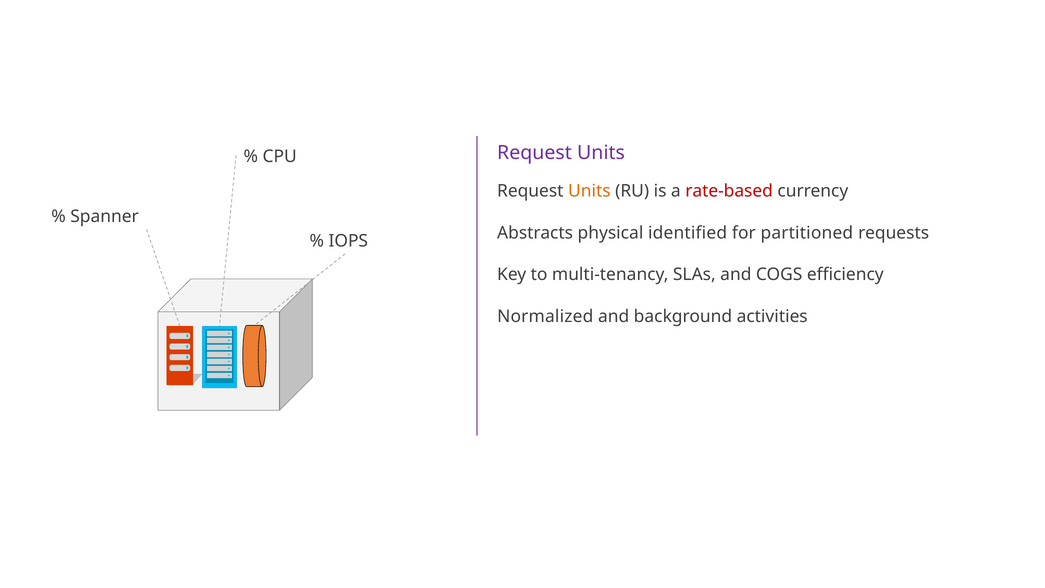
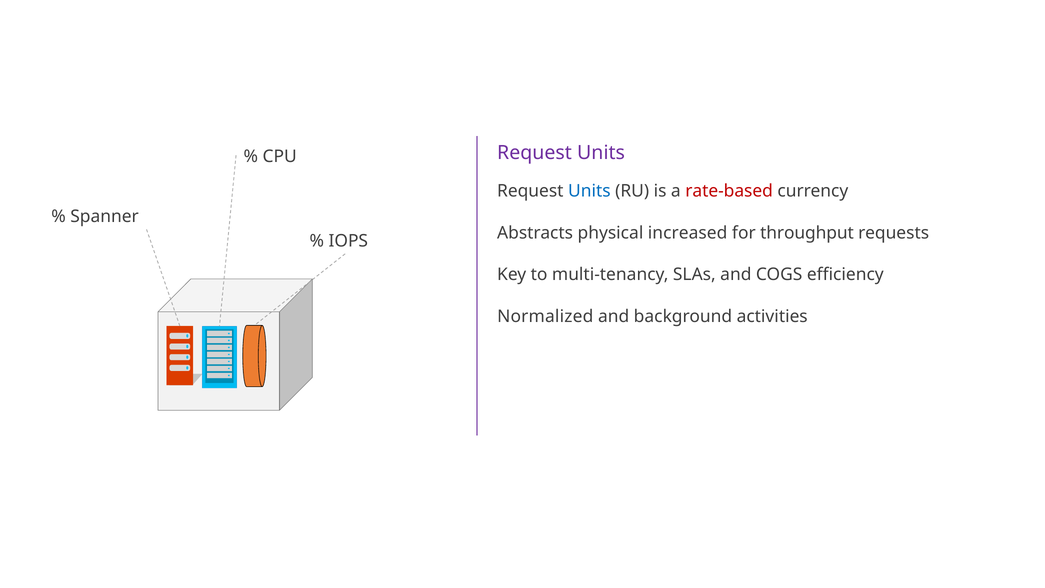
Units colour: orange -> blue (589, 191)
identified: identified -> increased (688, 233)
partitioned: partitioned -> throughput (807, 233)
